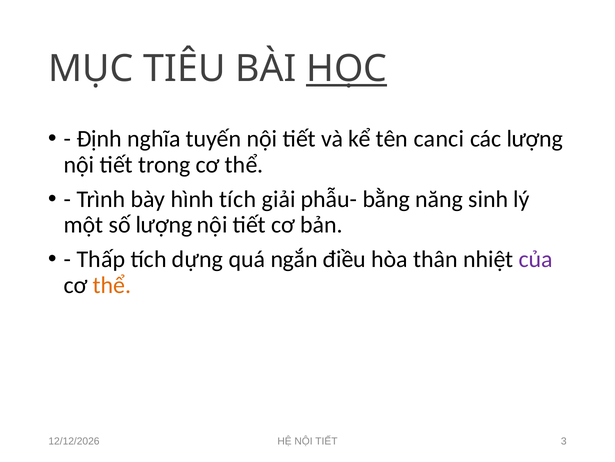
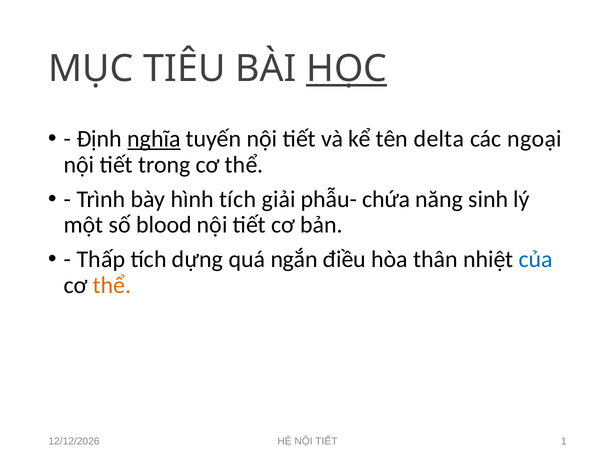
nghĩa underline: none -> present (154, 139)
canci: canci -> delta (439, 139)
các lượng: lượng -> ngoại (535, 139)
bằng: bằng -> chứa (386, 199)
số lượng: lượng -> blood (164, 225)
của colour: purple -> blue (536, 259)
3: 3 -> 1 (564, 440)
